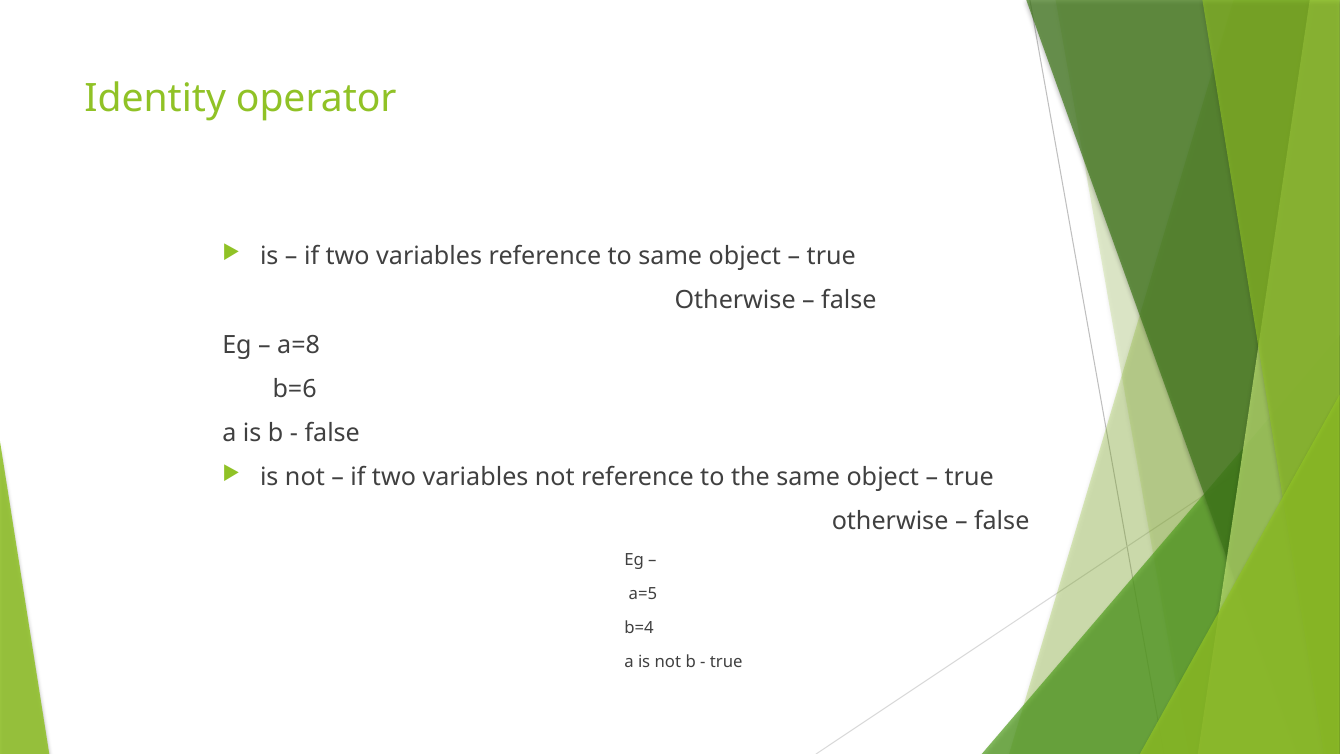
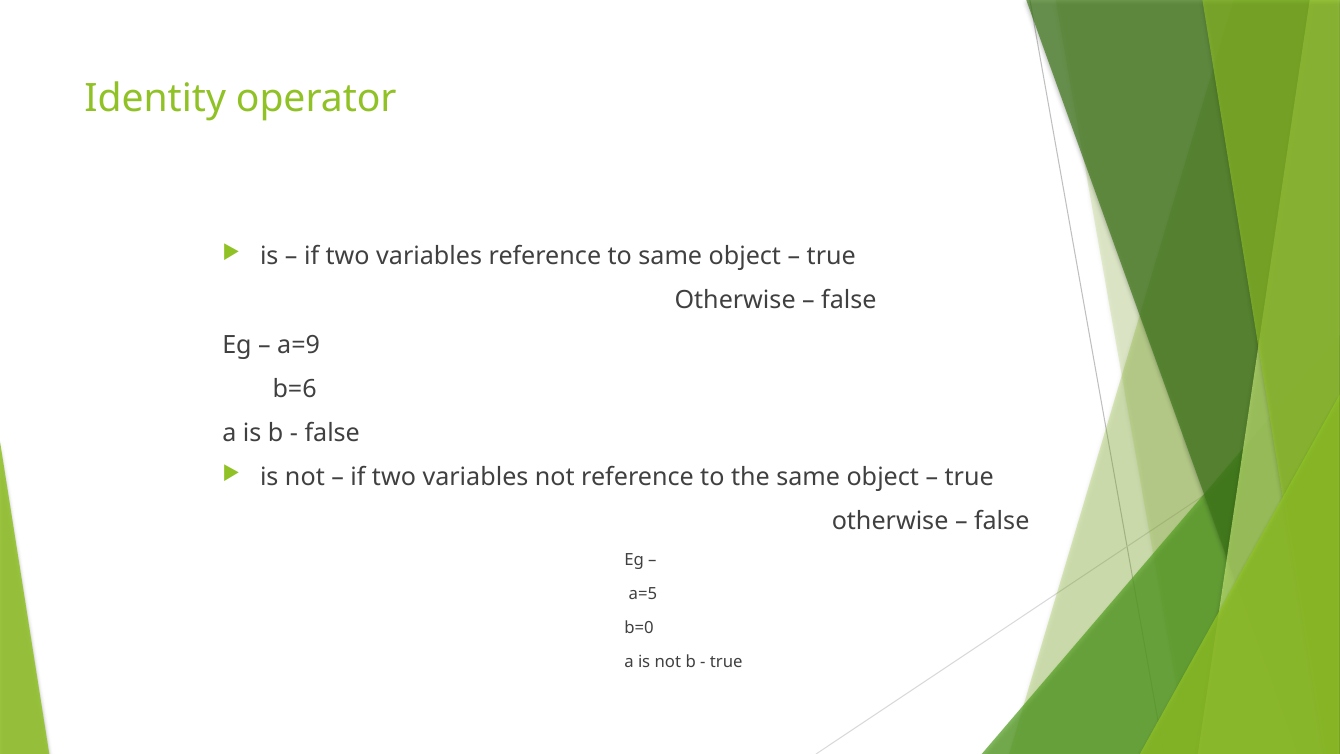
a=8: a=8 -> a=9 (299, 345)
b=4: b=4 -> b=0 (639, 628)
